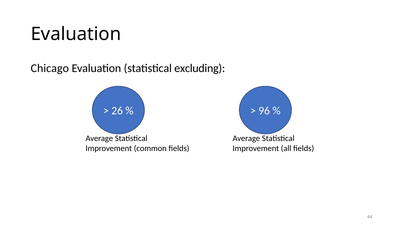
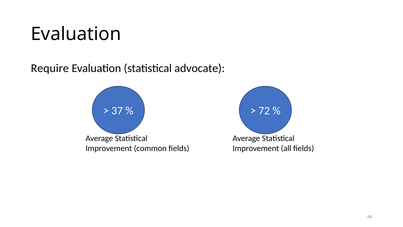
Chicago: Chicago -> Require (50, 68)
excluding: excluding -> advocate (200, 68)
26: 26 -> 37 (117, 111)
96: 96 -> 72 (264, 111)
